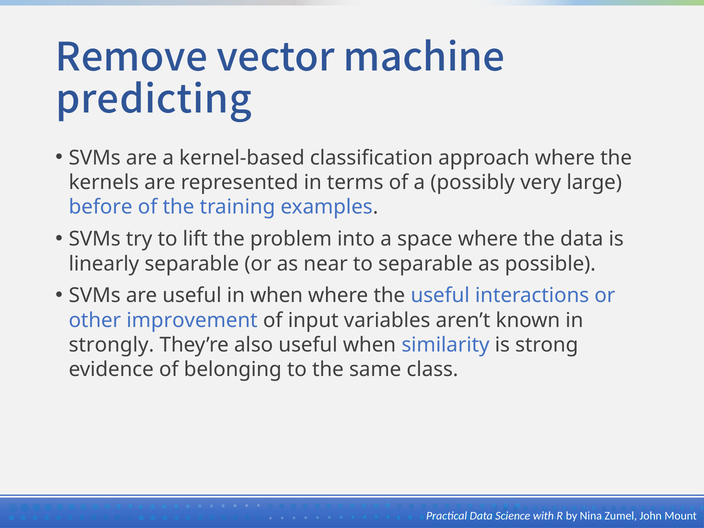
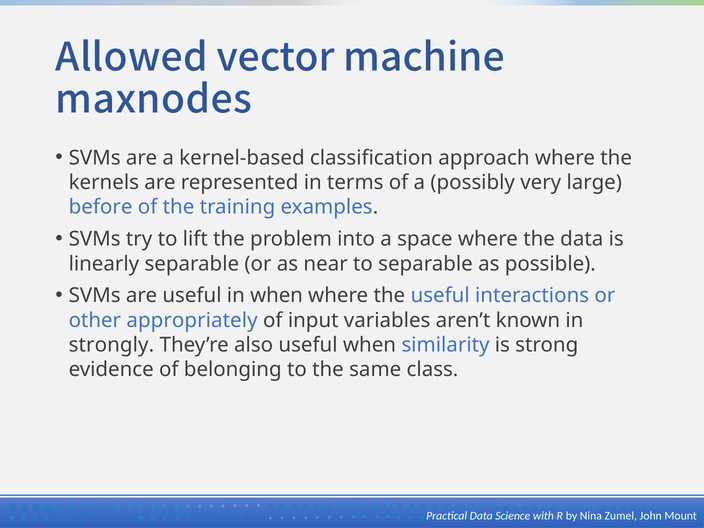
Remove: Remove -> Allowed (132, 58)
predicting: predicting -> maxnodes (154, 100)
improvement: improvement -> appropriately (192, 320)
